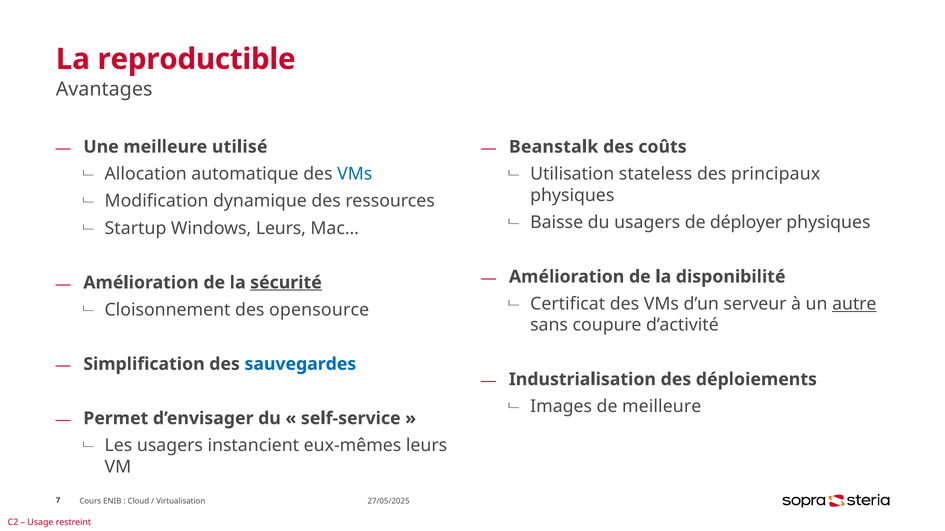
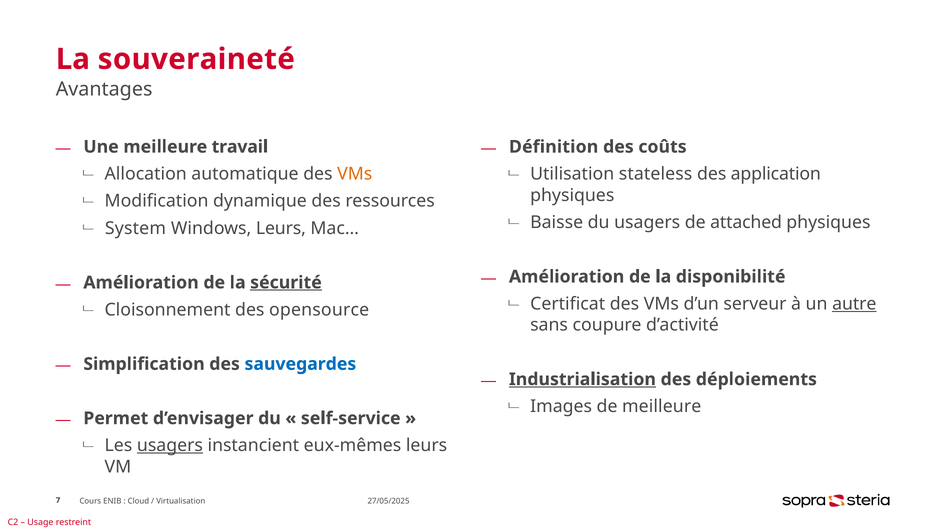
reproductible: reproductible -> souveraineté (196, 59)
utilisé: utilisé -> travail (240, 147)
Beanstalk: Beanstalk -> Définition (554, 147)
VMs colour: blue -> orange (355, 174)
principaux: principaux -> application (776, 174)
déployer: déployer -> attached (746, 223)
Startup: Startup -> System (135, 229)
Industrialisation underline: none -> present (582, 380)
usagers underline: none -> present (170, 446)
